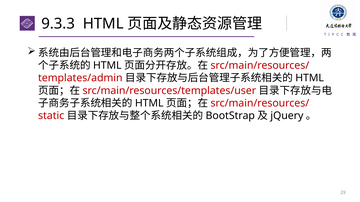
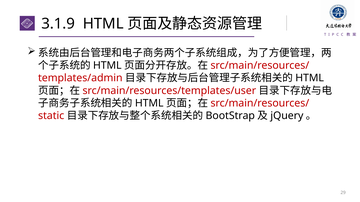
9.3.3: 9.3.3 -> 3.1.9 (58, 24)
